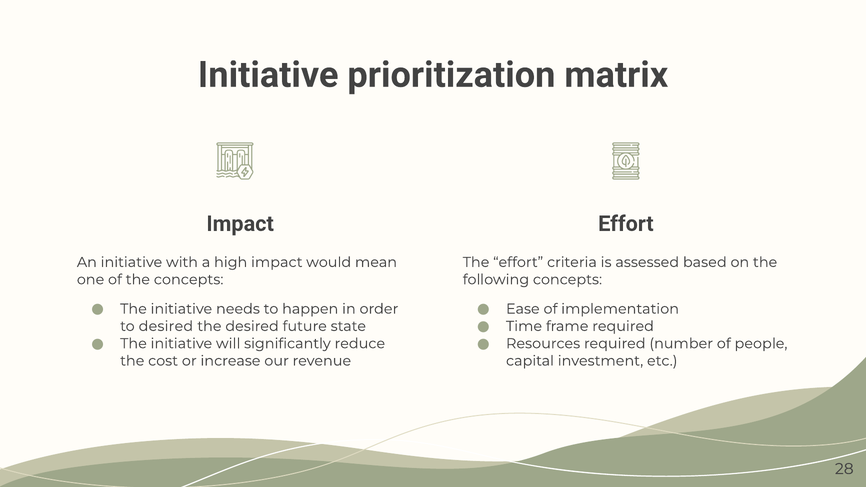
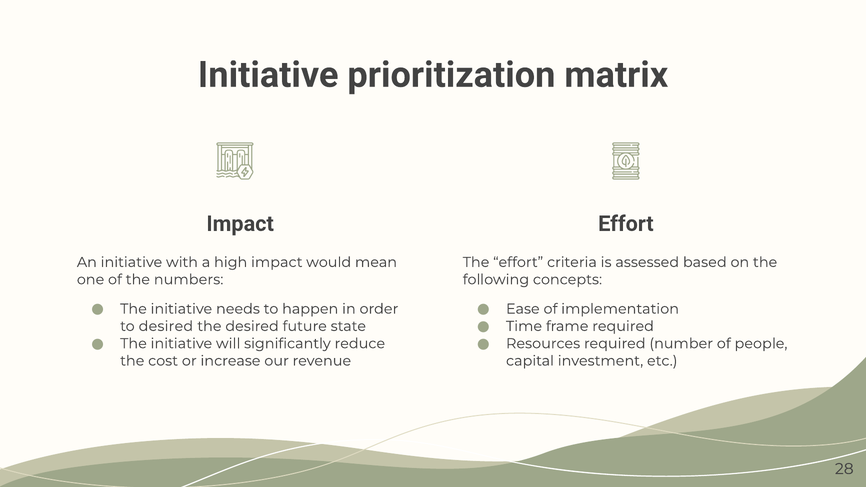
the concepts: concepts -> numbers (189, 280)
